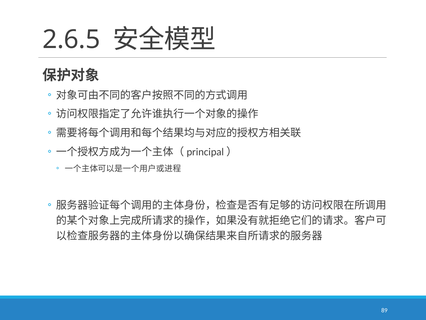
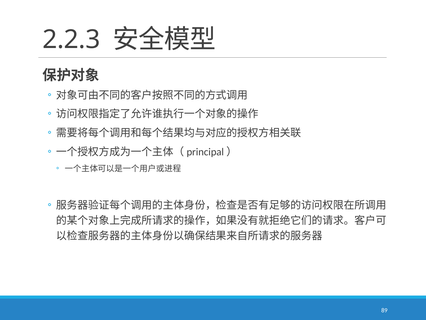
2.6.5: 2.6.5 -> 2.2.3 (71, 40)
